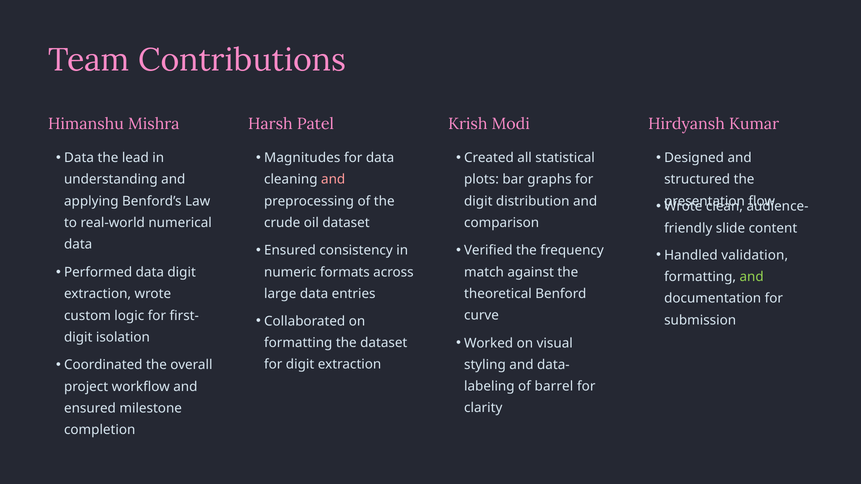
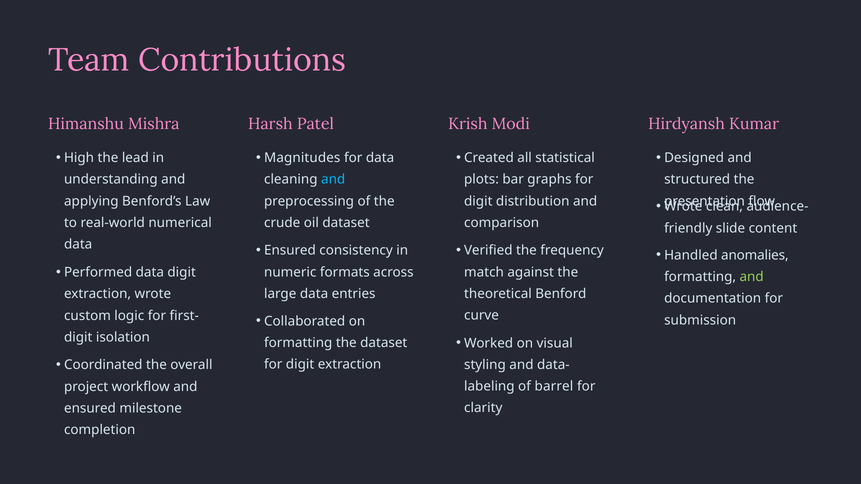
Data: Data -> High (79, 158)
and colour: pink -> light blue (333, 180)
validation: validation -> anomalies (755, 255)
